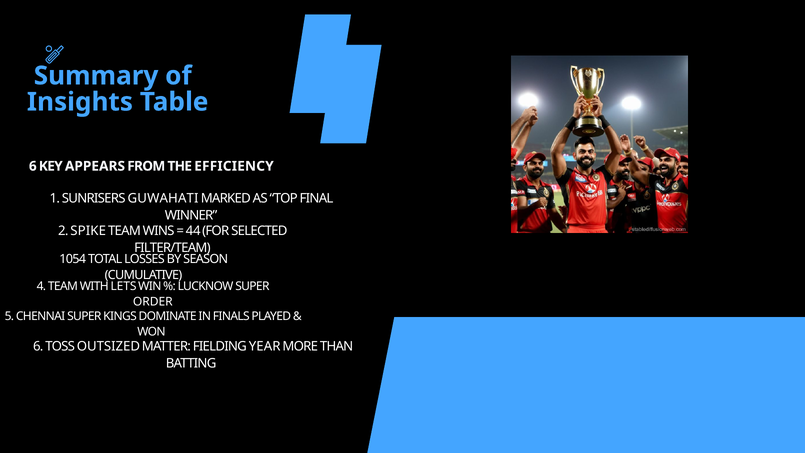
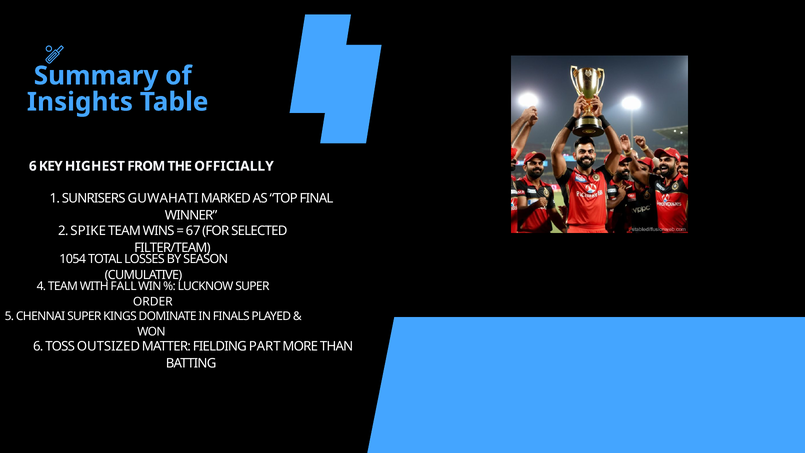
APPEARS: APPEARS -> HIGHEST (95, 166)
EFFICIENCY: EFFICIENCY -> OFFICIALLY (234, 166)
44: 44 -> 67 (193, 231)
LETS: LETS -> FALL (124, 286)
YEAR: YEAR -> PART (265, 346)
